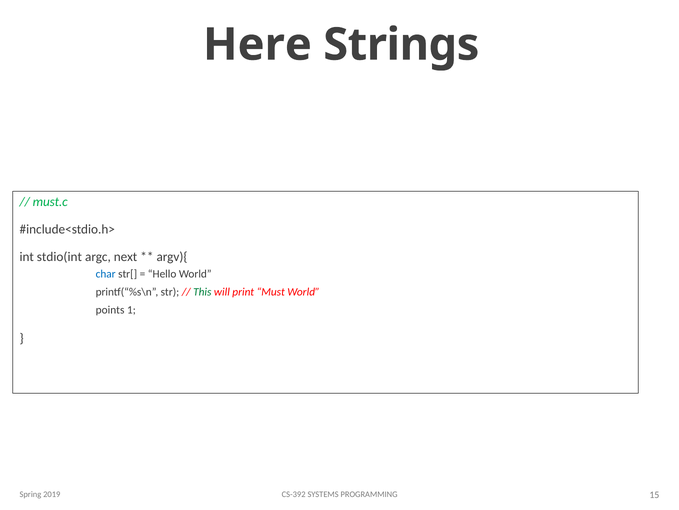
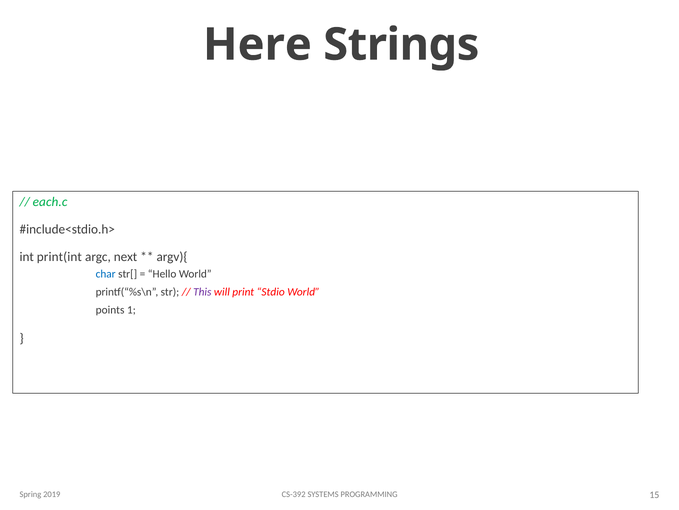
must.c: must.c -> each.c (50, 202)
stdio(int: stdio(int -> print(int (59, 257)
This colour: green -> purple (202, 292)
Must: Must -> Stdio (271, 292)
